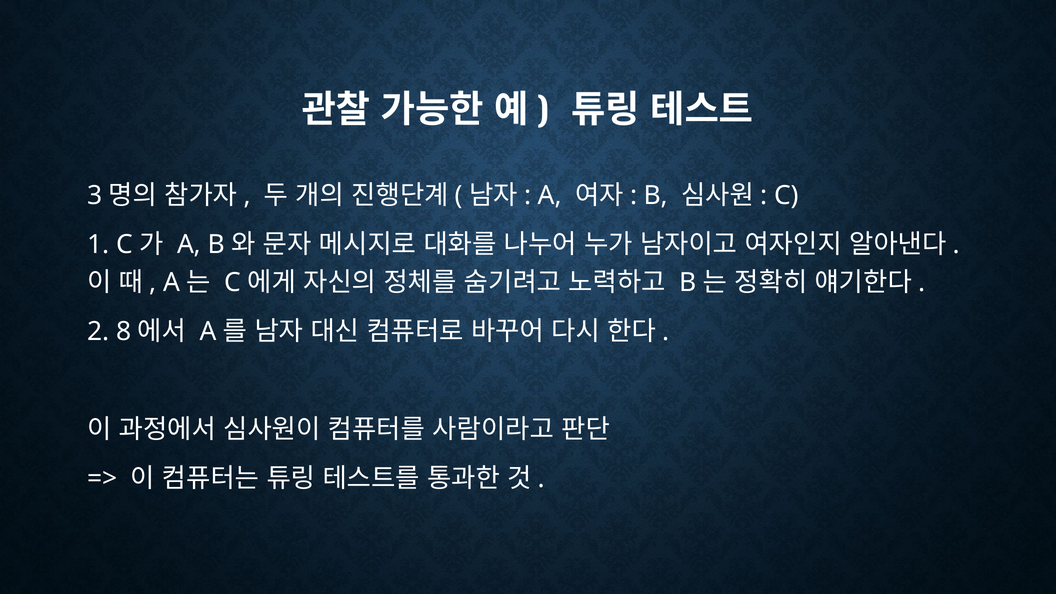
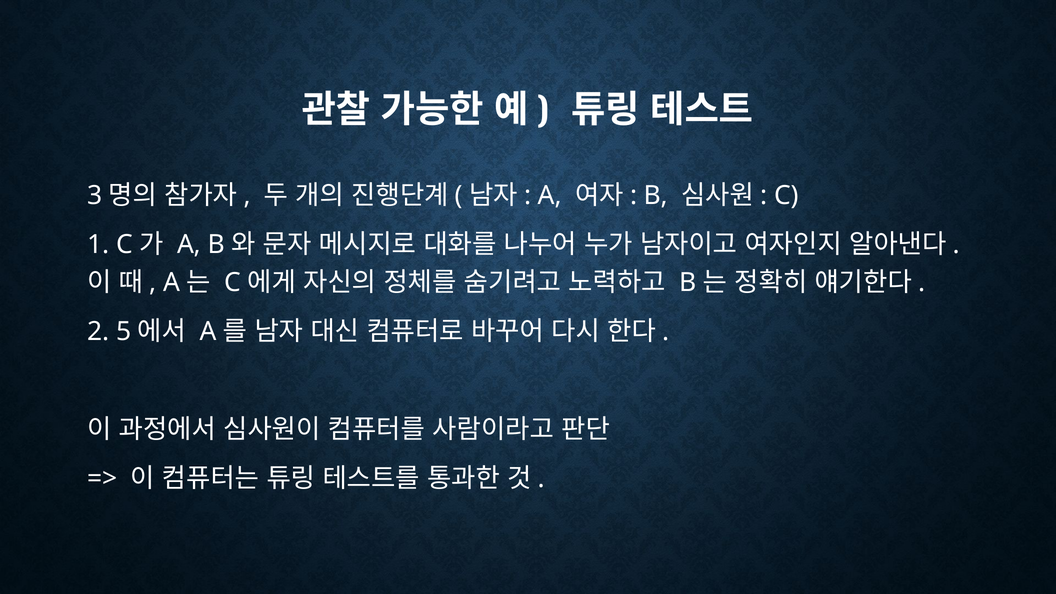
8: 8 -> 5 (124, 332)
